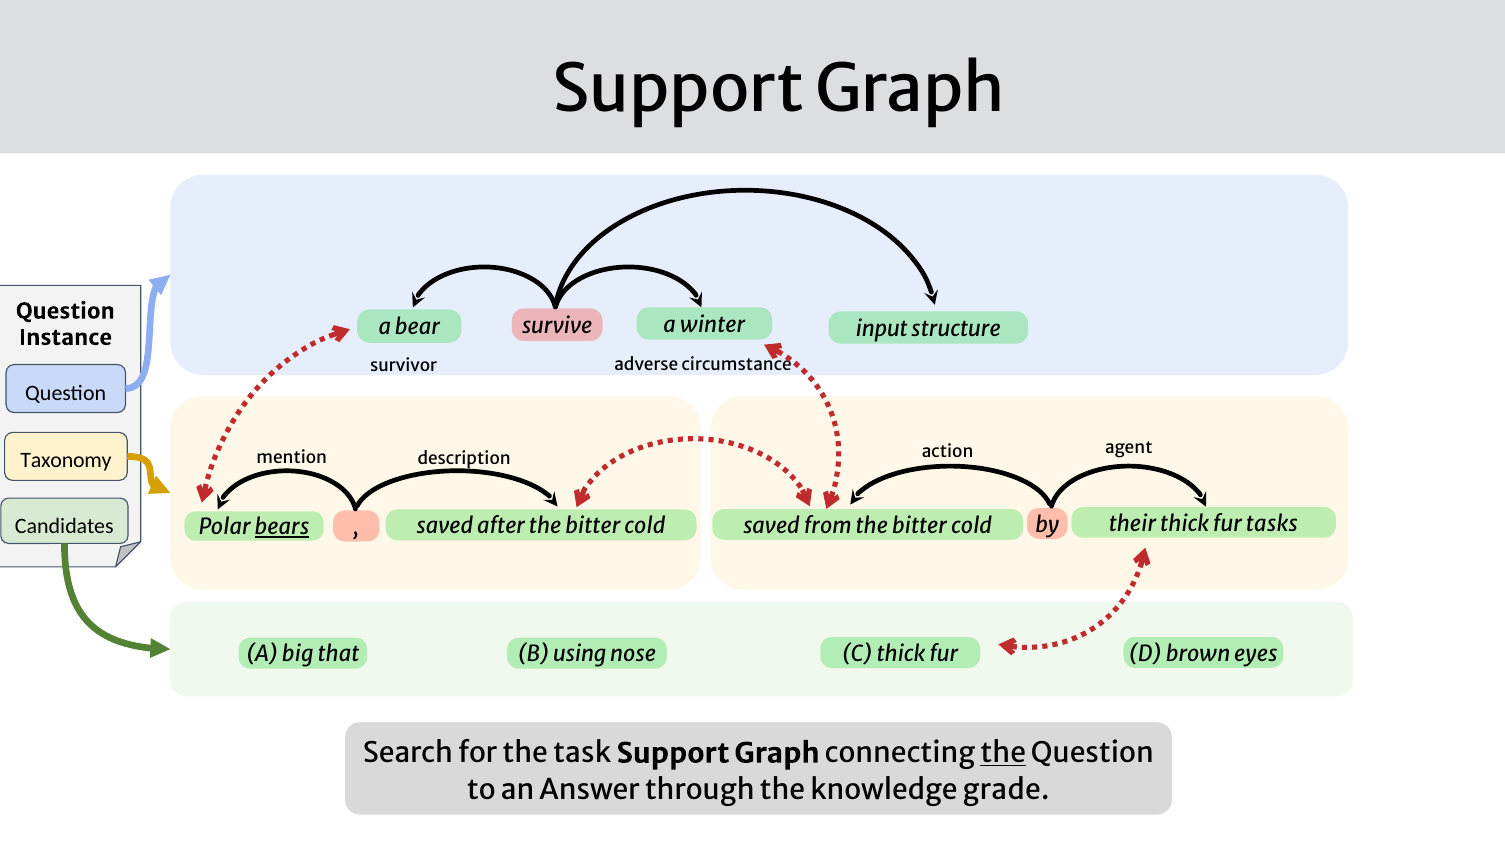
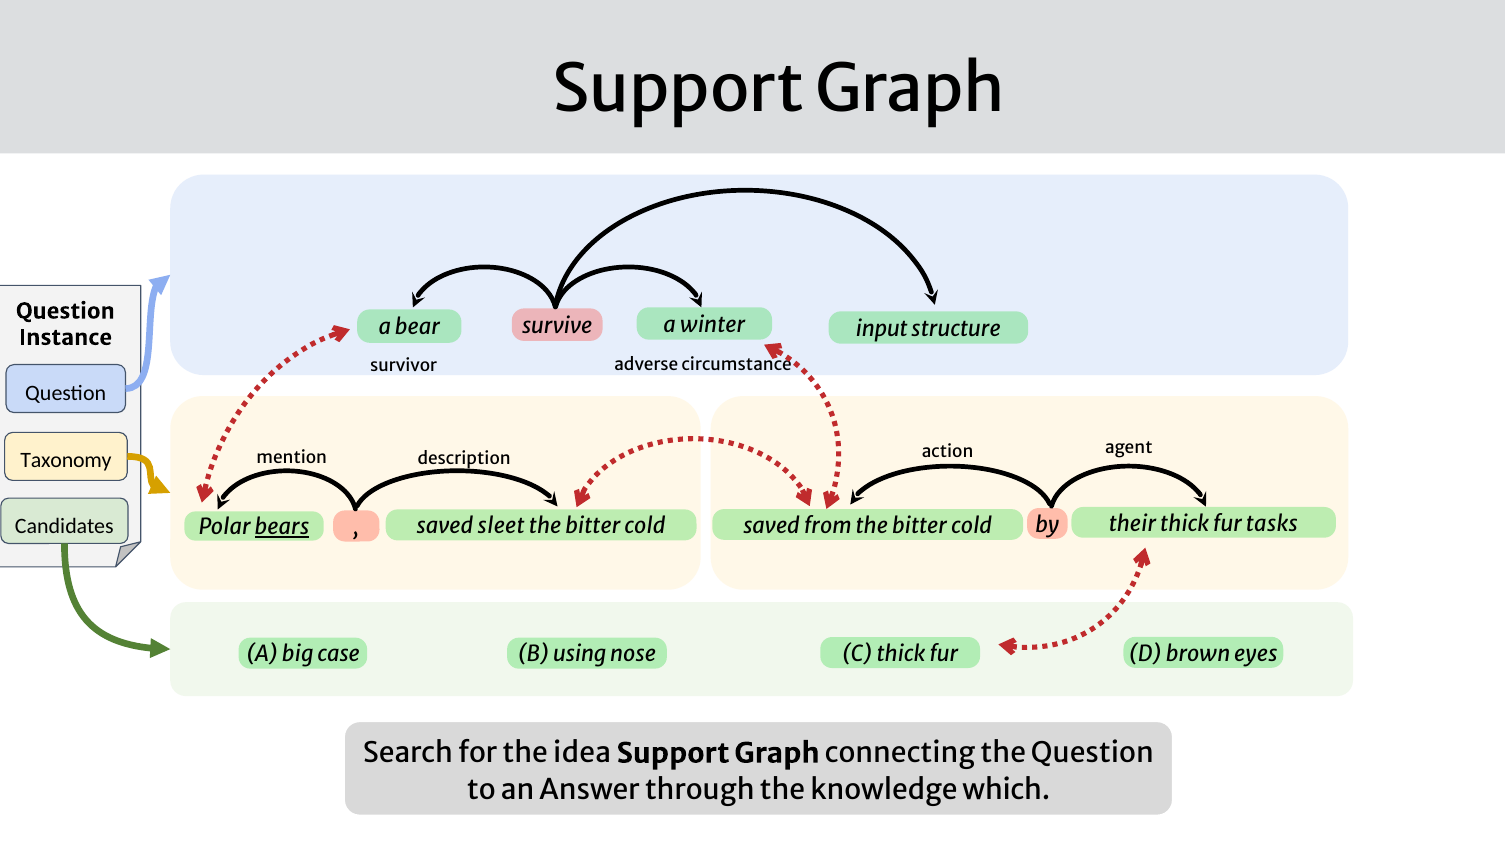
after: after -> sleet (501, 527)
that: that -> case (339, 655)
task: task -> idea (582, 754)
the underline: present -> none (1003, 754)
grade: grade -> which (1006, 791)
